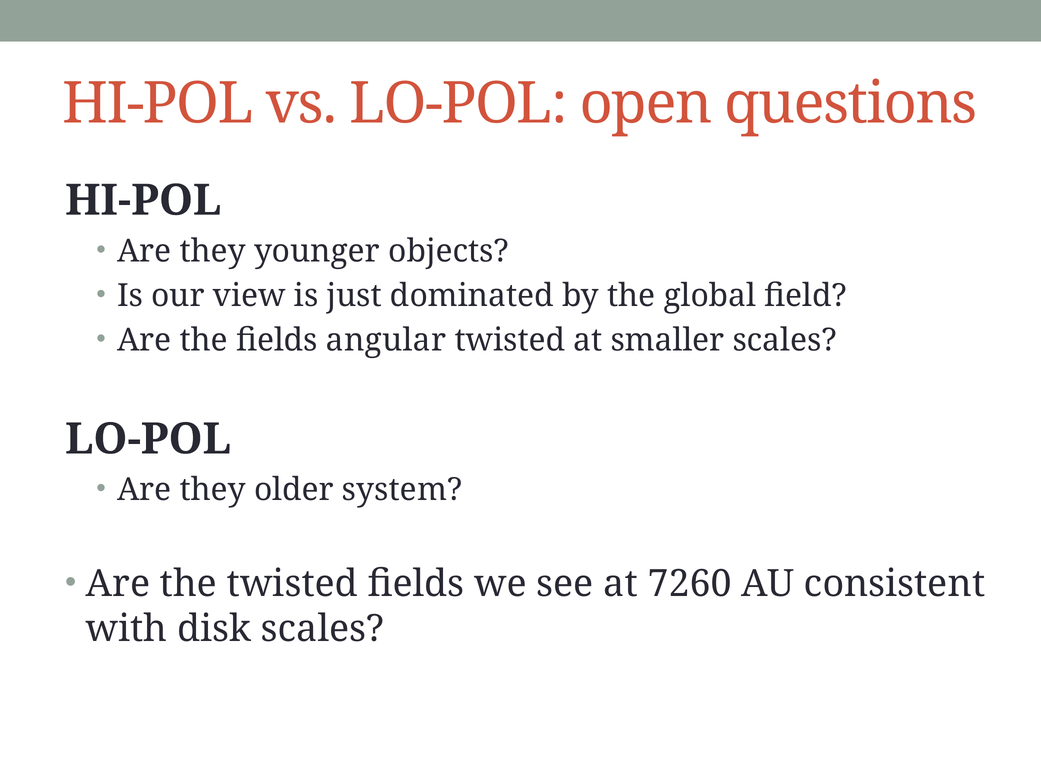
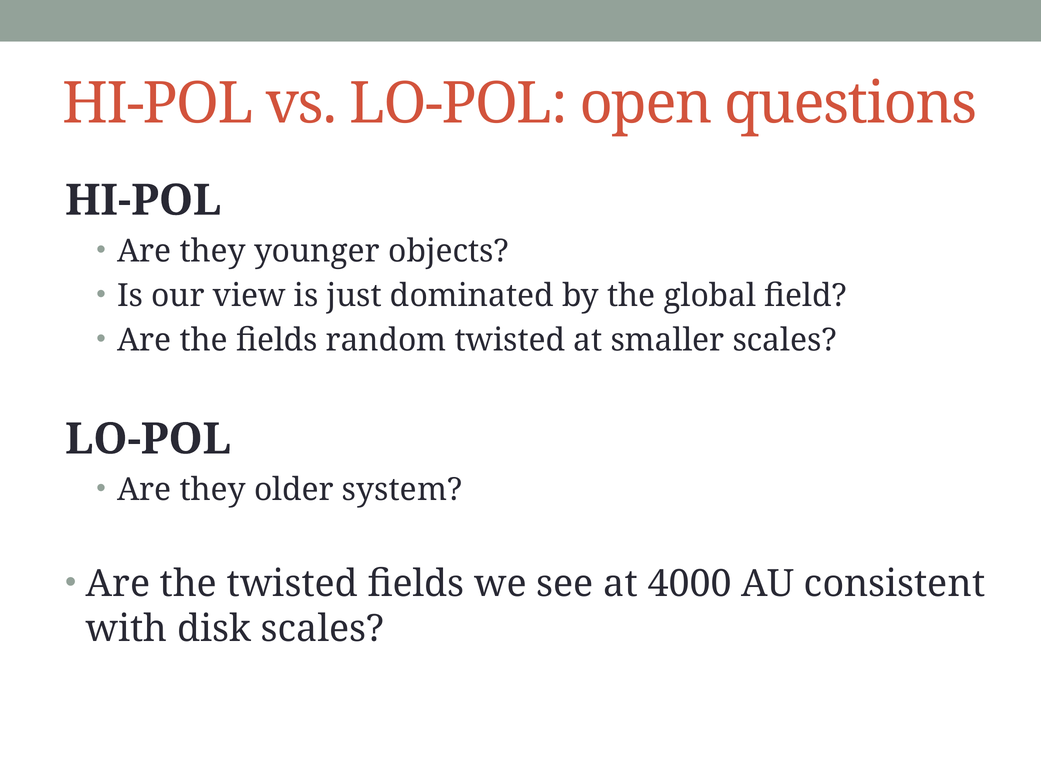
angular: angular -> random (386, 340)
7260: 7260 -> 4000 (690, 584)
